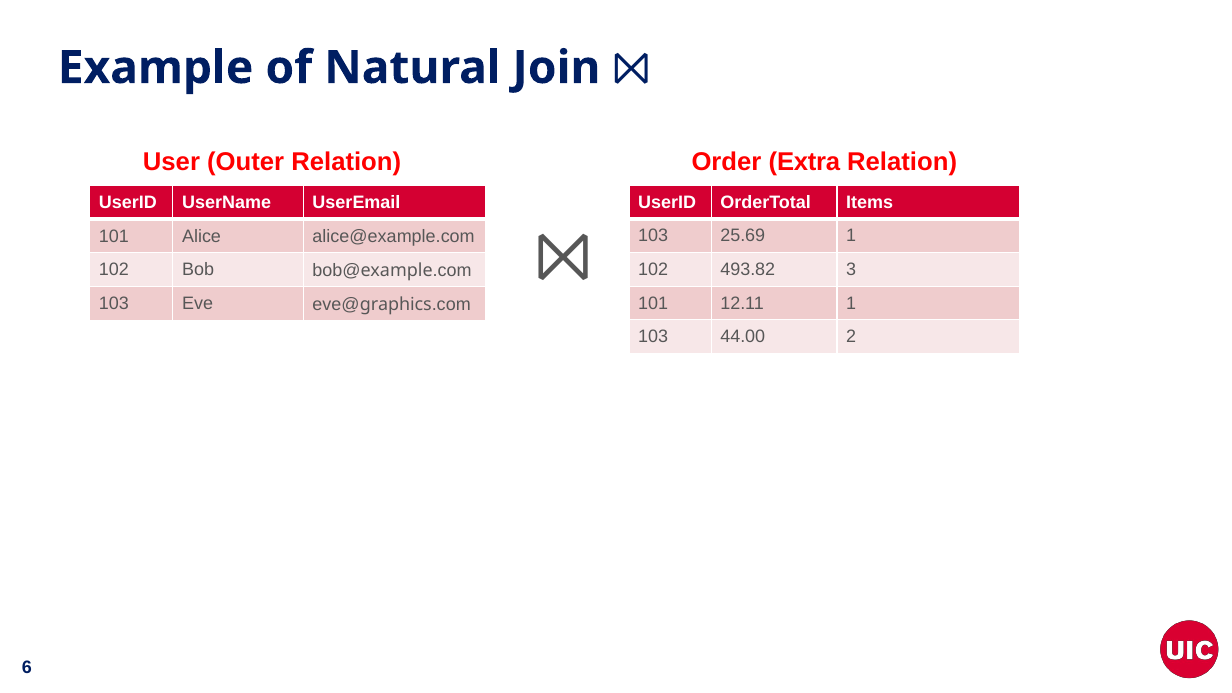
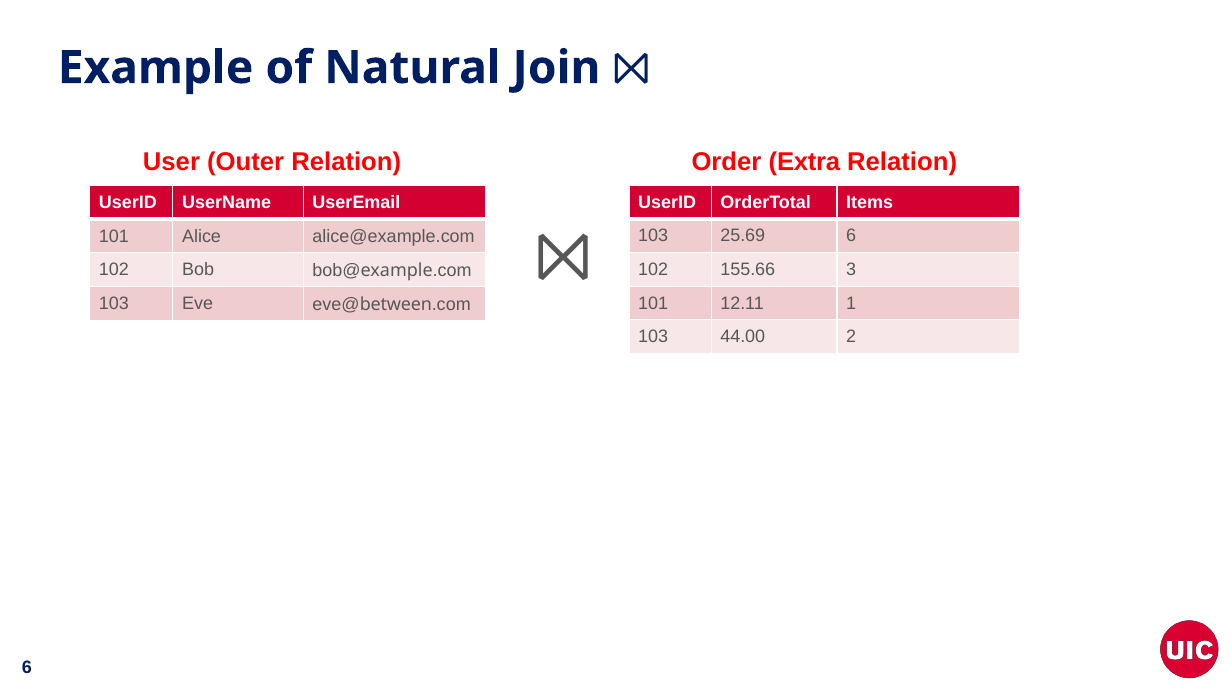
25.69 1: 1 -> 6 (851, 236)
493.82: 493.82 -> 155.66 (748, 270)
graphics: graphics -> between (396, 304)
